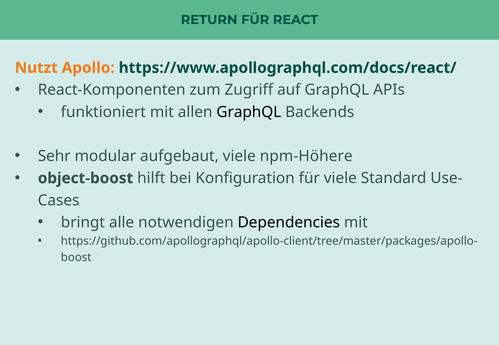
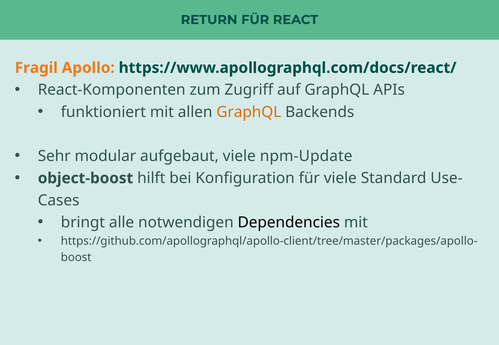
Nutzt: Nutzt -> Fragil (36, 68)
GraphQL colour: black -> orange (249, 112)
npm-Höhere: npm-Höhere -> npm-Update (306, 156)
